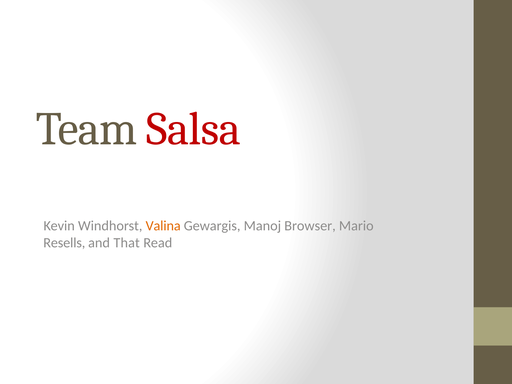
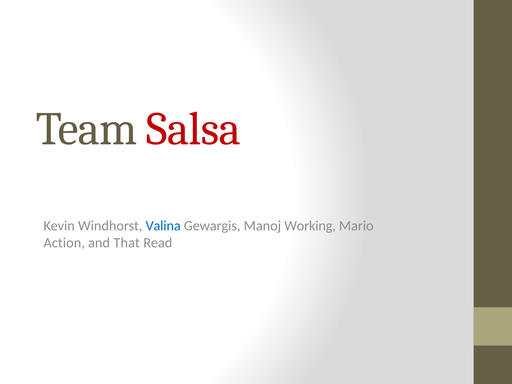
Valina colour: orange -> blue (163, 226)
Browser: Browser -> Working (310, 226)
Resells: Resells -> Action (64, 243)
